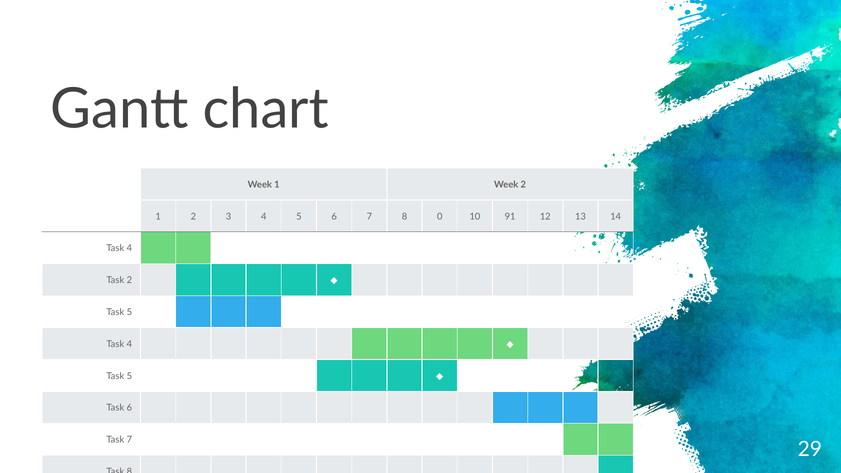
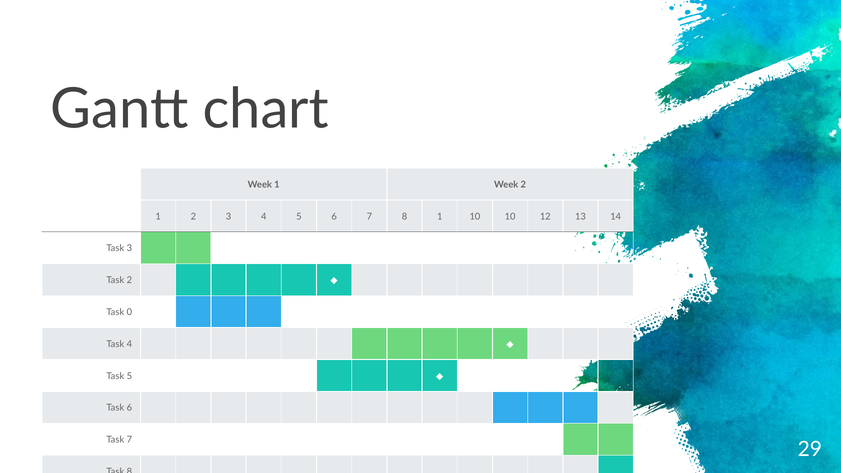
8 0: 0 -> 1 (440, 216)
10 91: 91 -> 10 (510, 216)
4: 4 -> 3 (129, 248)
5: 5 -> 0 (129, 312)
